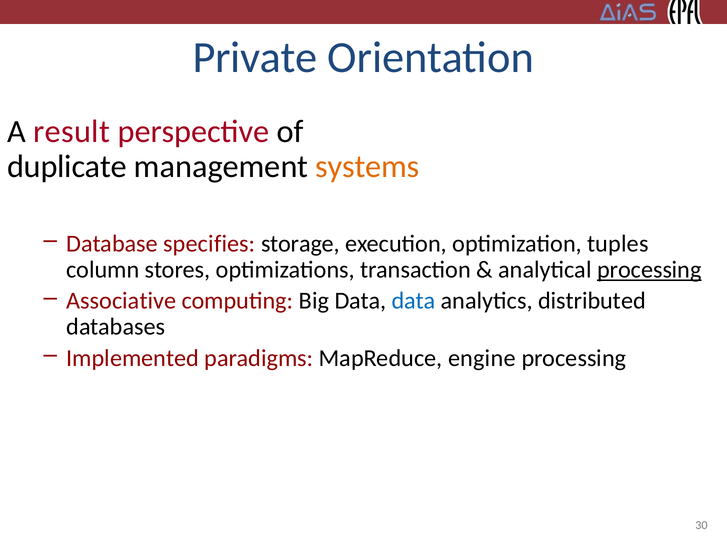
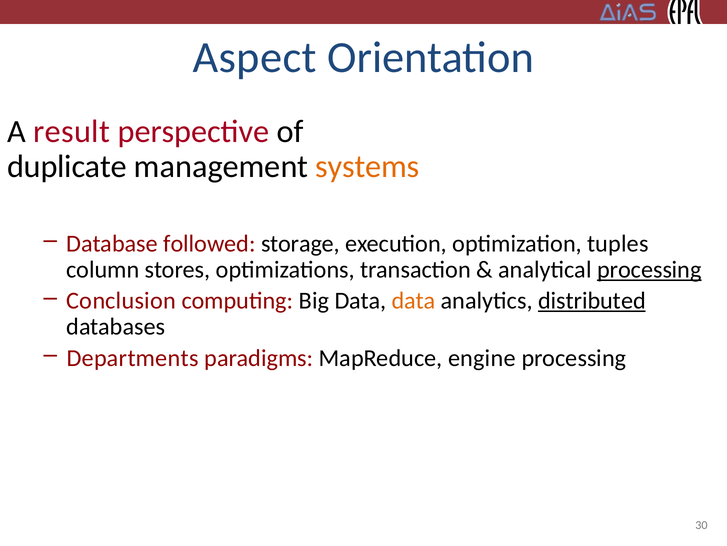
Private: Private -> Aspect (255, 58)
specifies: specifies -> followed (209, 243)
Associative: Associative -> Conclusion (121, 300)
data colour: blue -> orange (414, 300)
distributed underline: none -> present (592, 300)
Implemented: Implemented -> Departments (133, 358)
